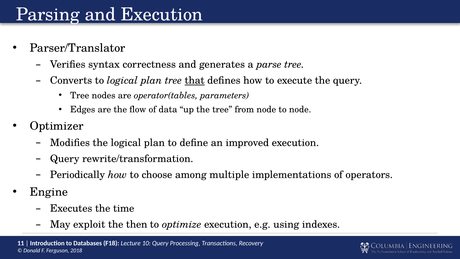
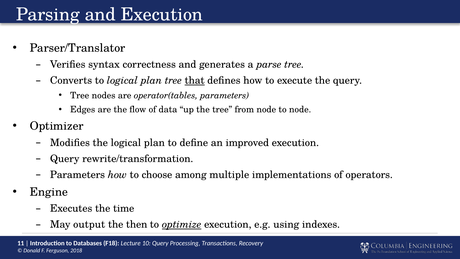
Periodically: Periodically -> Parameters (78, 175)
exploit: exploit -> output (89, 224)
optimize underline: none -> present (182, 224)
